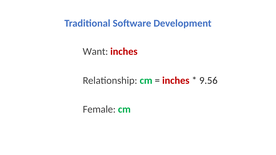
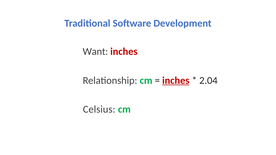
inches underline: none -> present (176, 81)
9.56: 9.56 -> 2.04 (208, 81)
Female: Female -> Celsius (99, 110)
